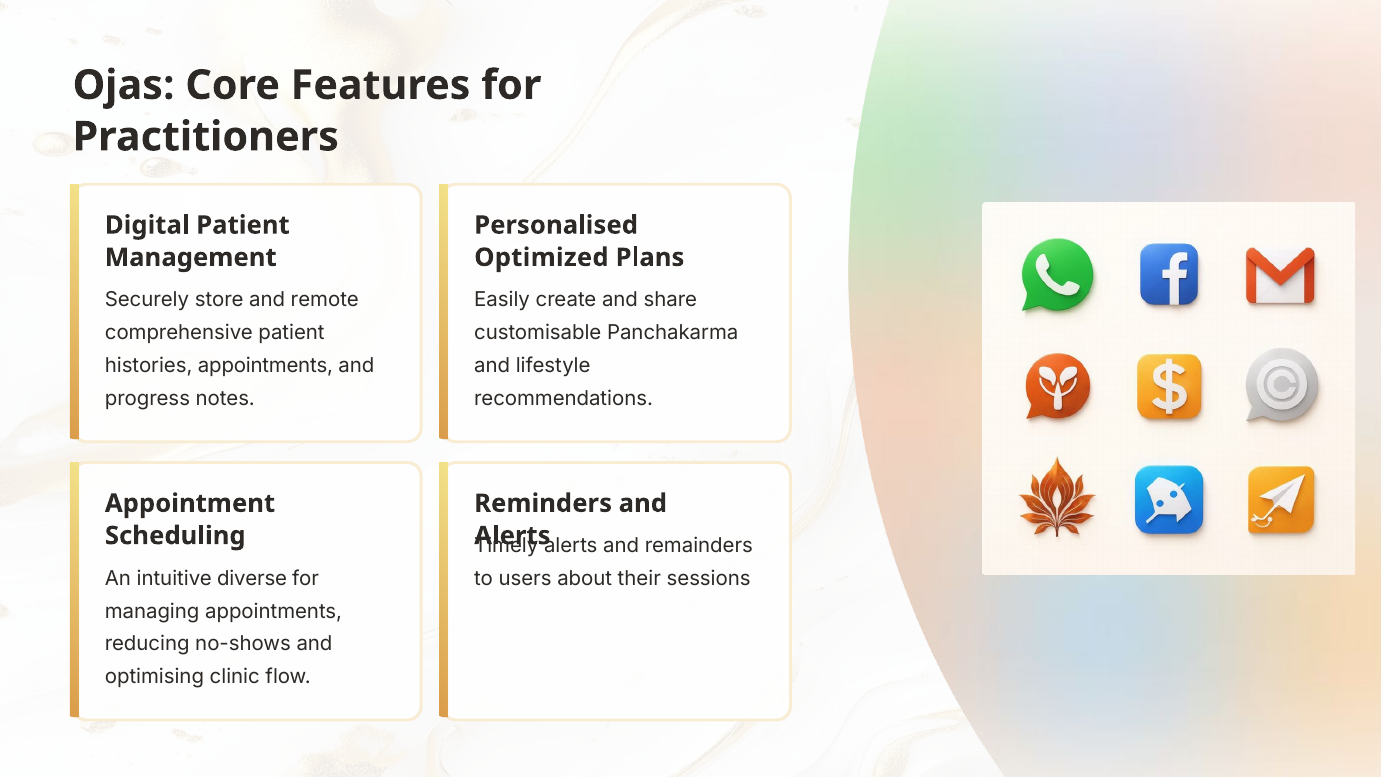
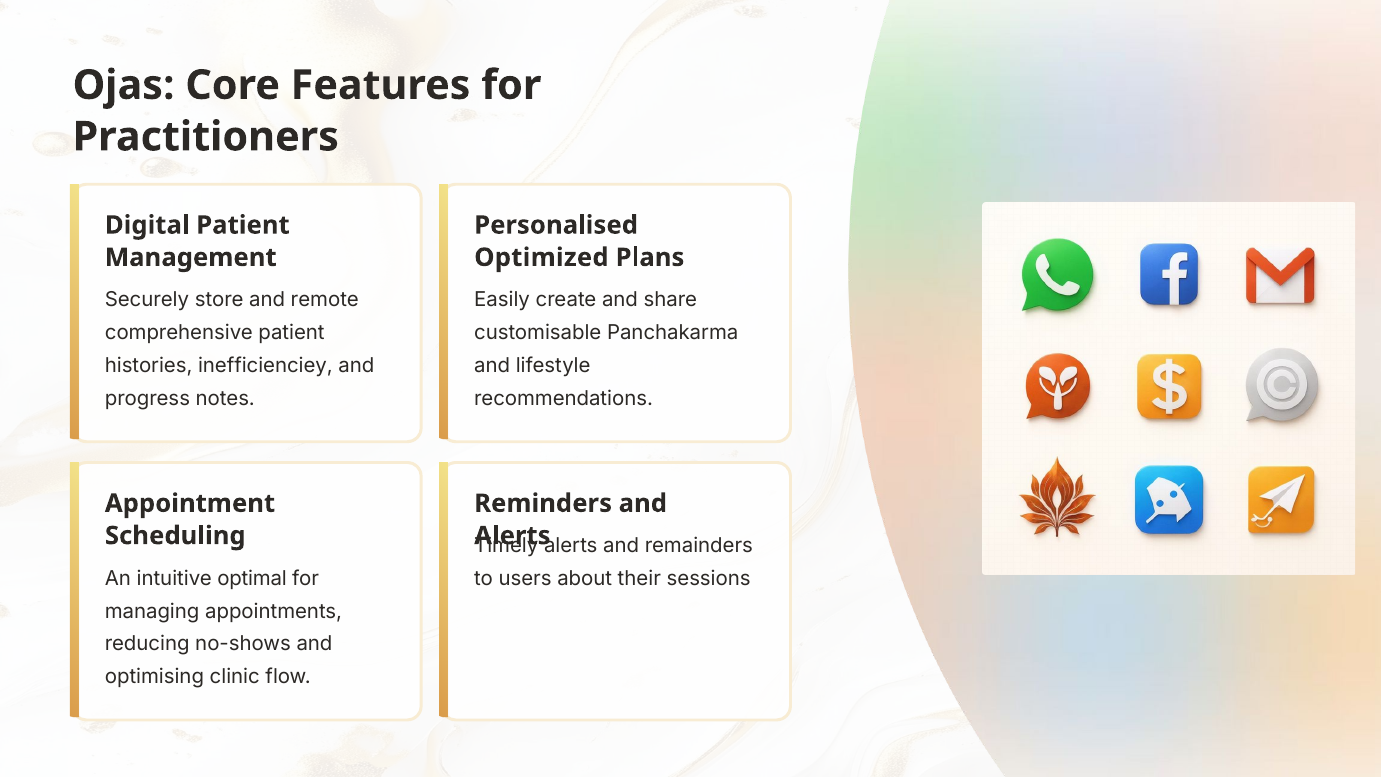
histories appointments: appointments -> inefficienciey (265, 366)
diverse: diverse -> optimal (252, 578)
